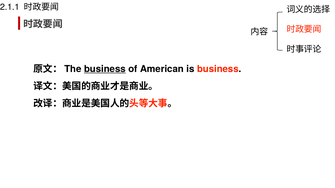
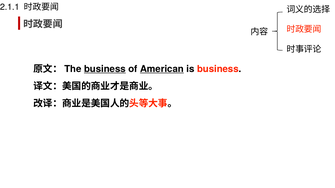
American underline: none -> present (162, 69)
